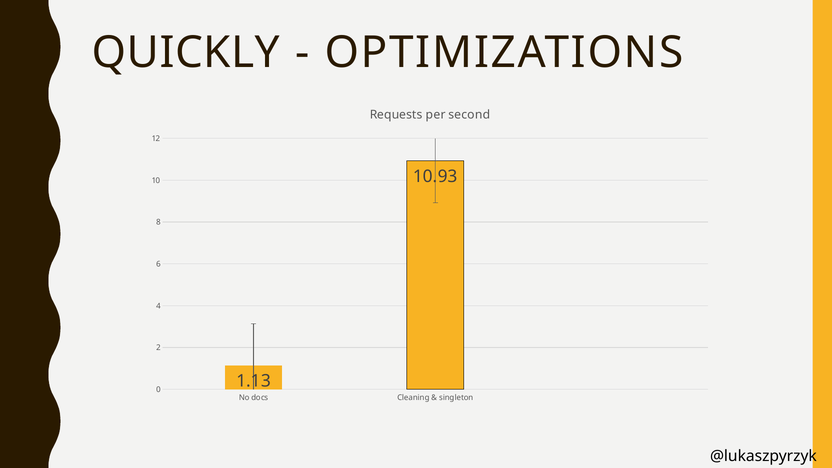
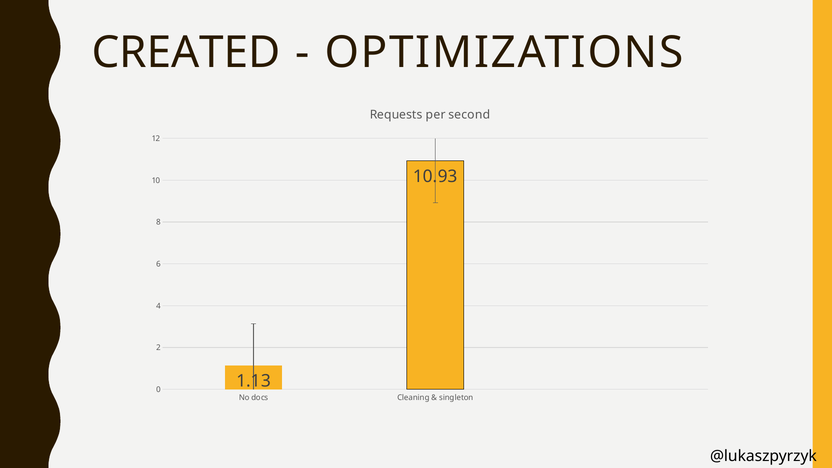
QUICKLY: QUICKLY -> CREATED (186, 53)
